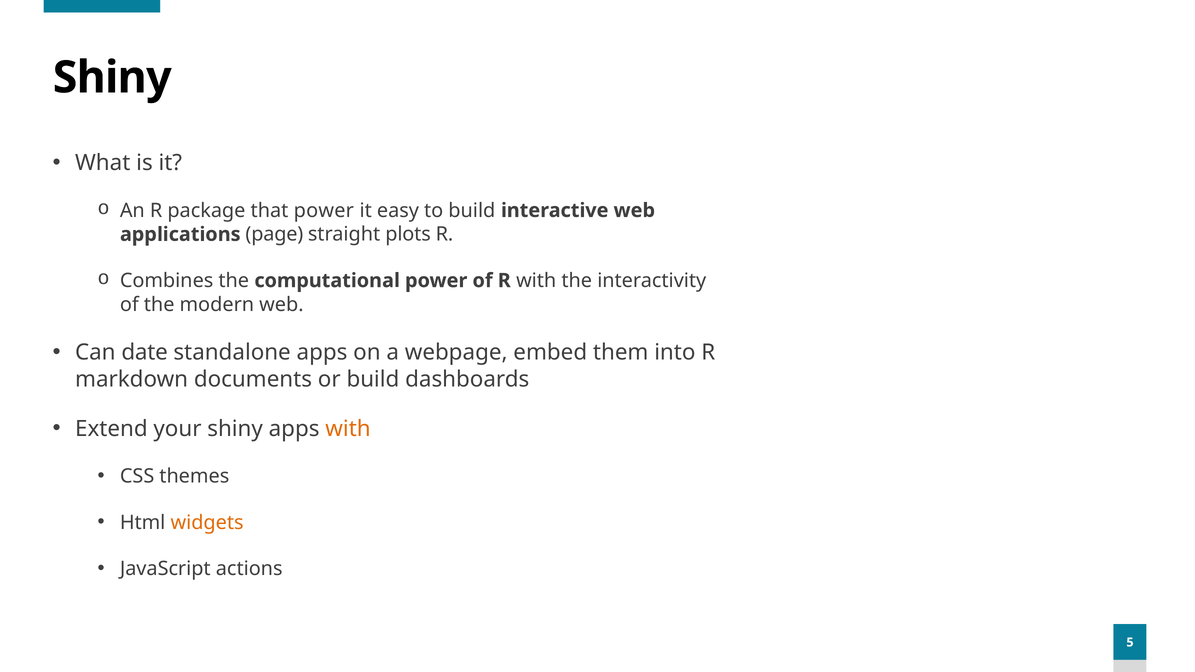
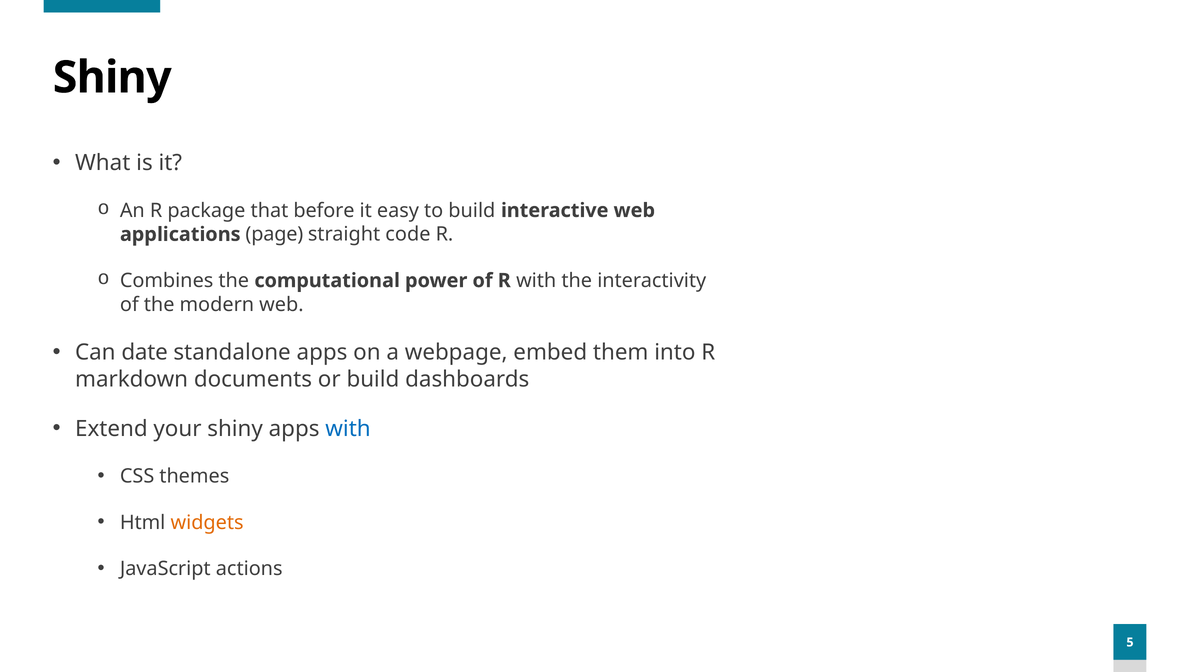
that power: power -> before (324, 211)
plots: plots -> code (408, 234)
with colour: orange -> blue (348, 429)
